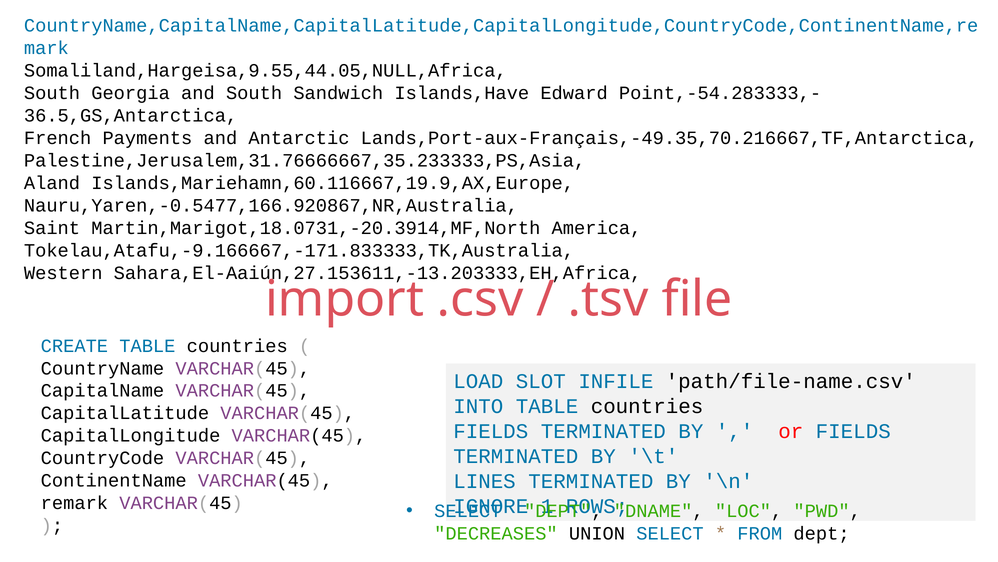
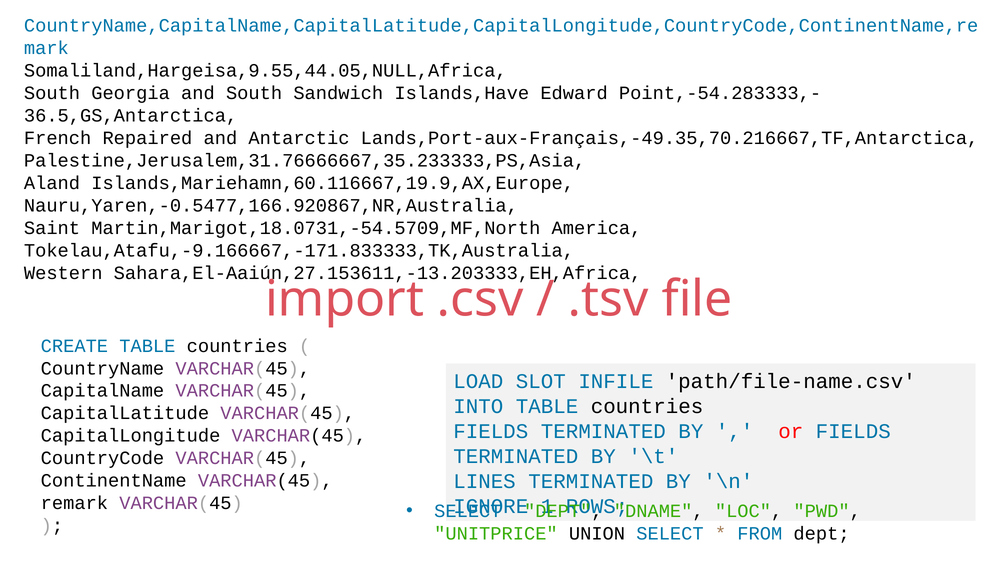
Payments: Payments -> Repaired (147, 138)
Martin,Marigot,18.0731,-20.3914,MF,North: Martin,Marigot,18.0731,-20.3914,MF,North -> Martin,Marigot,18.0731,-54.5709,MF,North (316, 228)
DECREASES: DECREASES -> UNITPRICE (496, 533)
